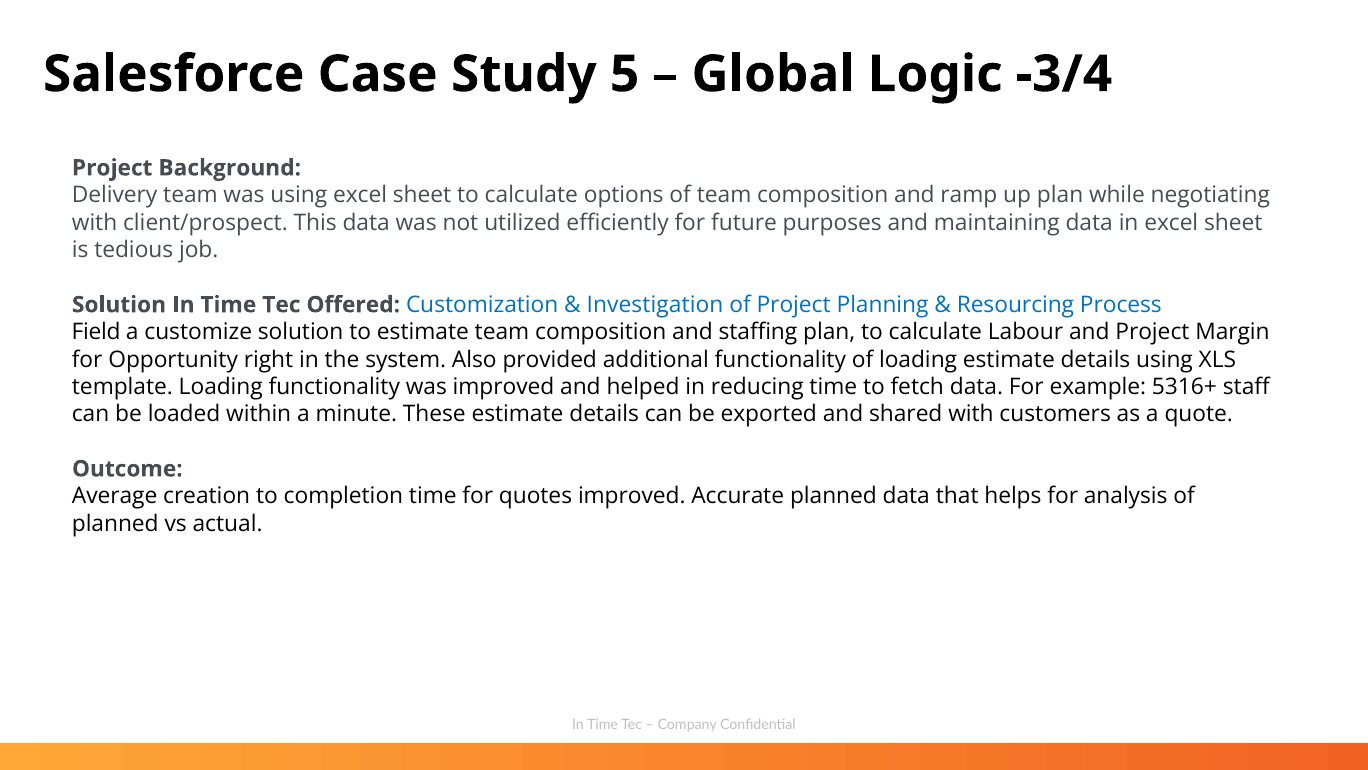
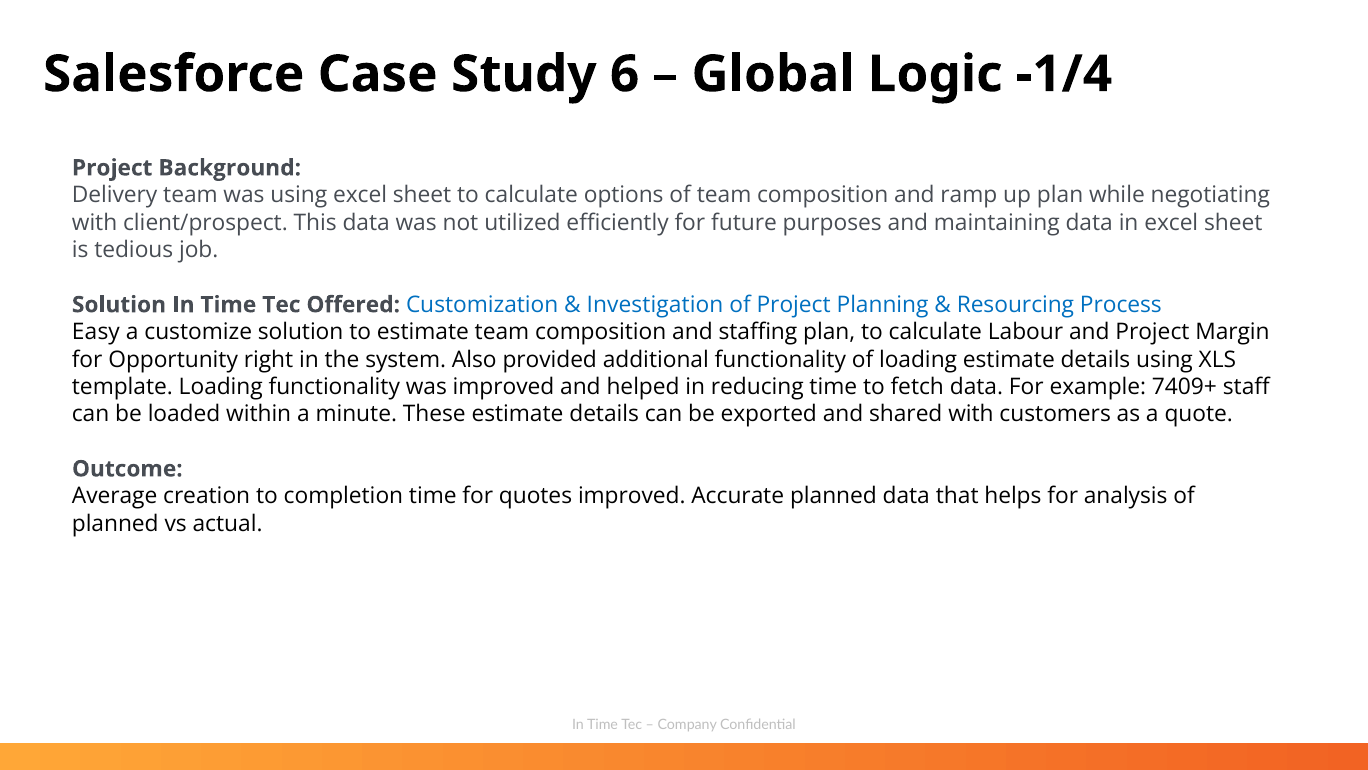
5: 5 -> 6 (625, 74)
-3/4: -3/4 -> -1/4 (1064, 74)
Field: Field -> Easy (96, 332)
5316+: 5316+ -> 7409+ (1184, 387)
